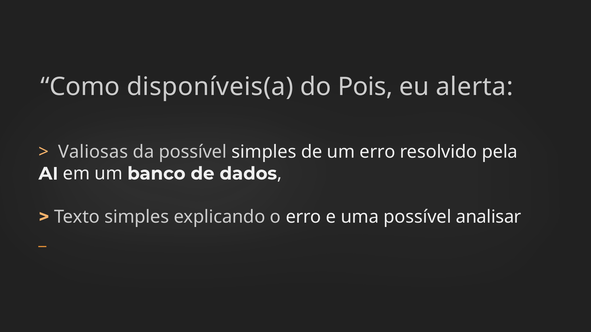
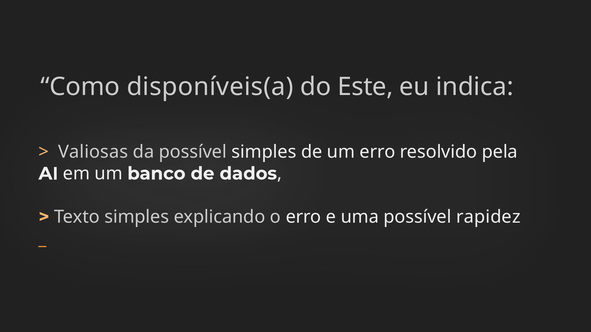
Pois: Pois -> Este (365, 87)
alerta: alerta -> indica (475, 87)
analisar: analisar -> rapidez (488, 217)
